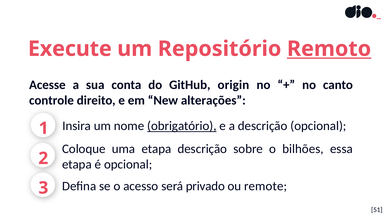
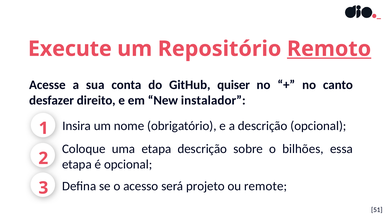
origin: origin -> quiser (234, 85)
controle: controle -> desfazer (51, 100)
alterações: alterações -> instalador (213, 100)
obrigatório underline: present -> none (182, 126)
privado: privado -> projeto (205, 186)
